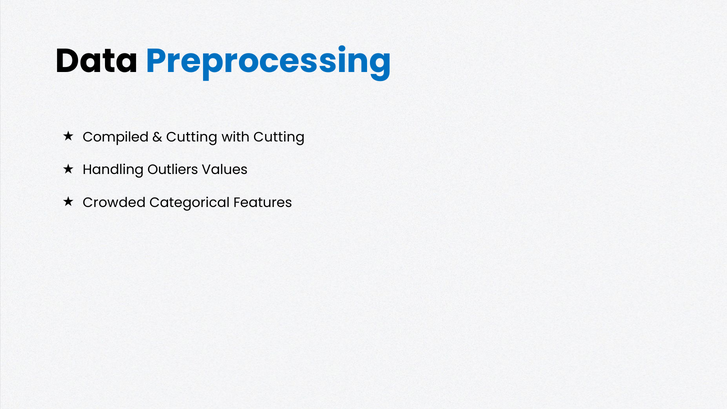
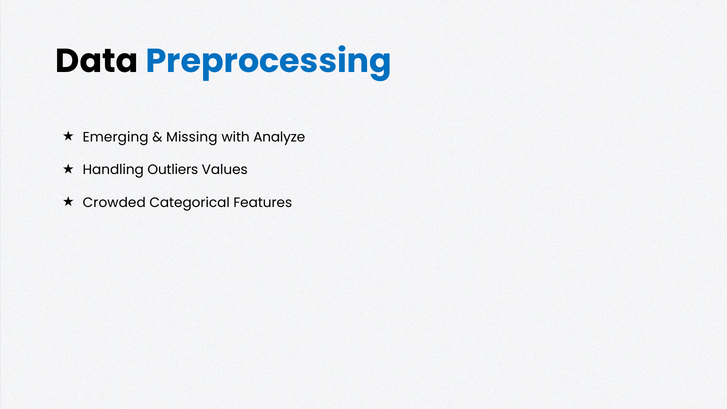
Compiled: Compiled -> Emerging (116, 137)
Cutting: Cutting -> Missing (192, 137)
with Cutting: Cutting -> Analyze (279, 137)
